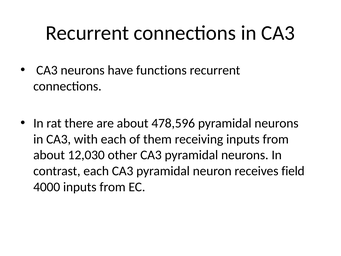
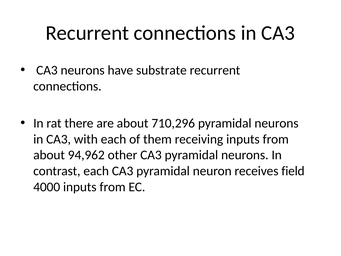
functions: functions -> substrate (161, 70)
478,596: 478,596 -> 710,296 (173, 123)
12,030: 12,030 -> 94,962 (86, 155)
